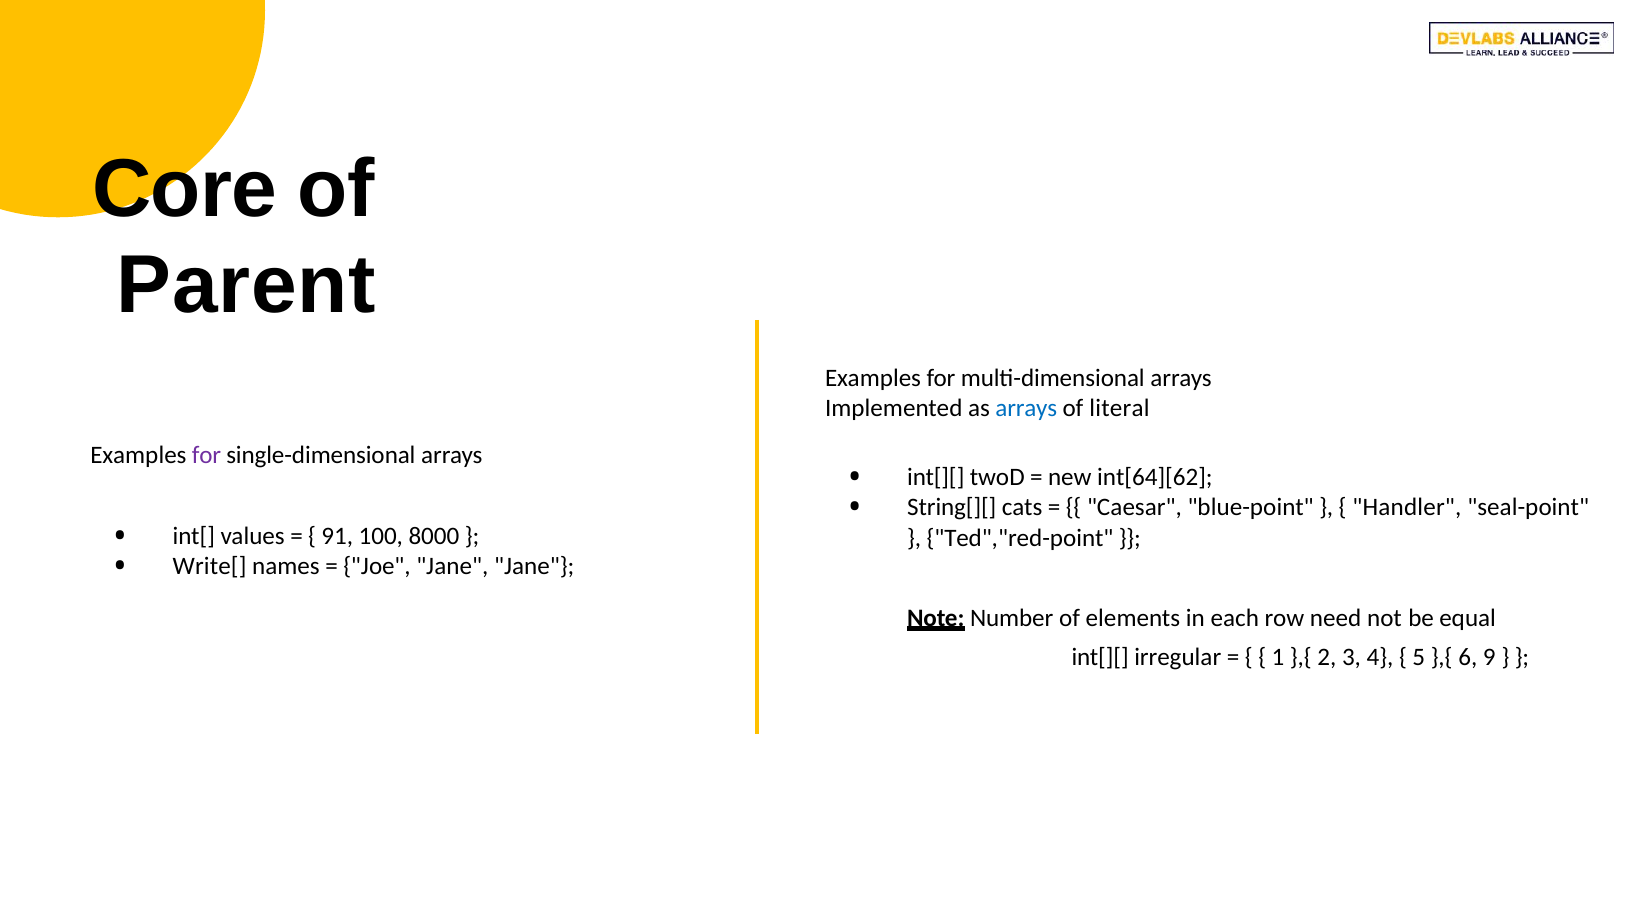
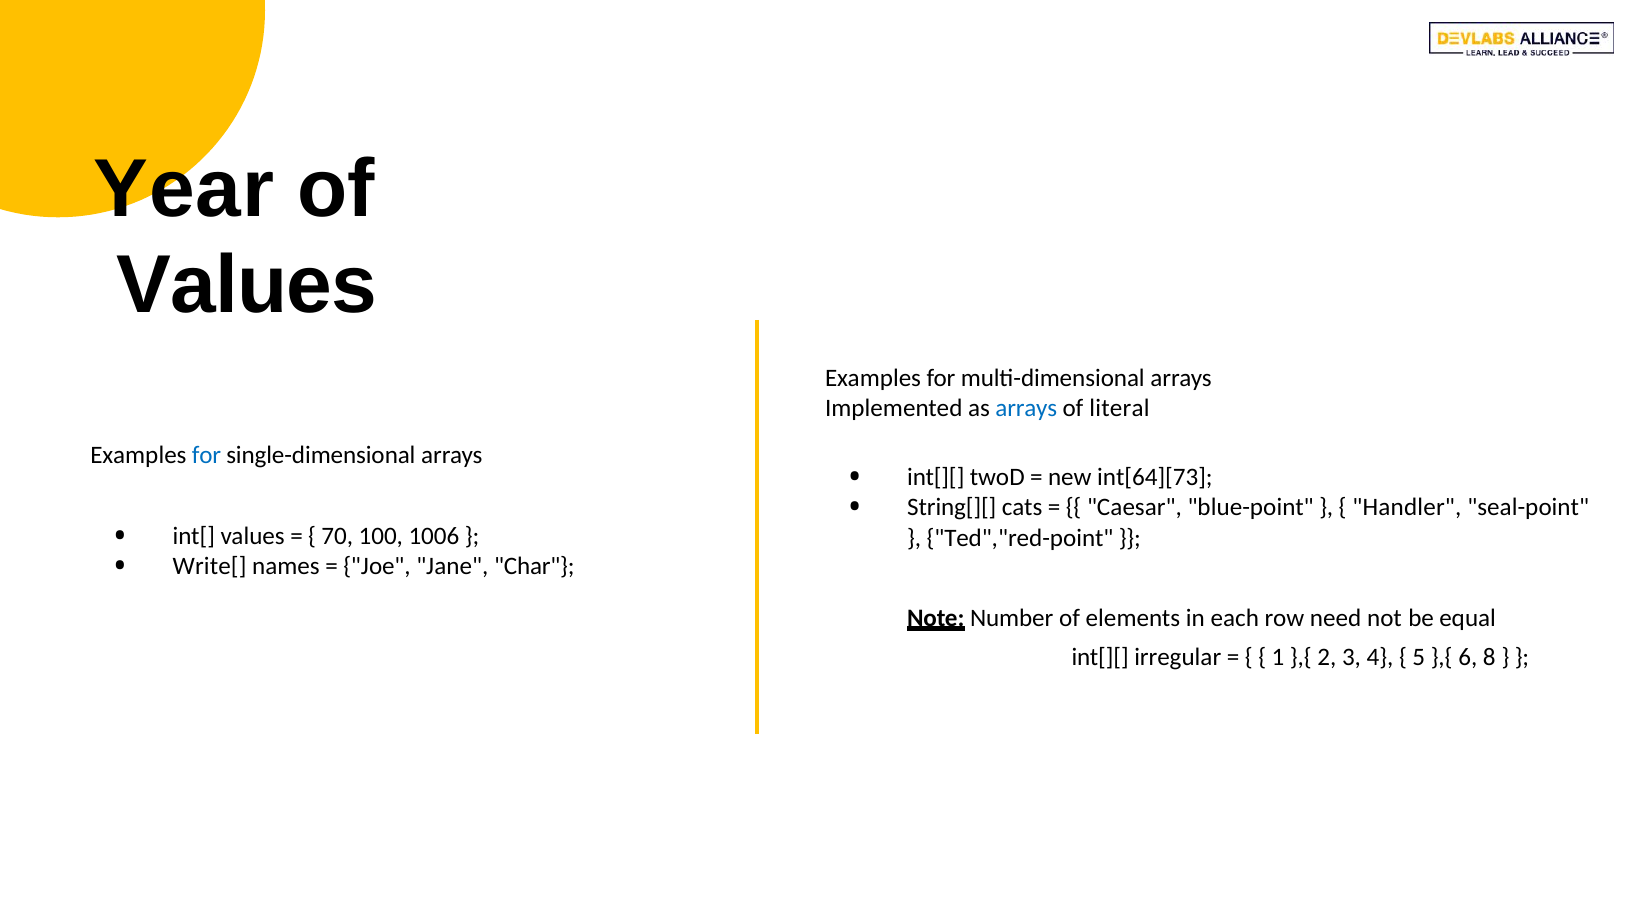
Core: Core -> Year (184, 189)
Parent: Parent -> Values (247, 285)
for colour: purple -> blue (207, 456)
int[64][62: int[64][62 -> int[64][73 (1155, 478)
91: 91 -> 70 (337, 536)
8000: 8000 -> 1006 (434, 536)
Jane Jane: Jane -> Char (534, 566)
9: 9 -> 8 (1489, 657)
